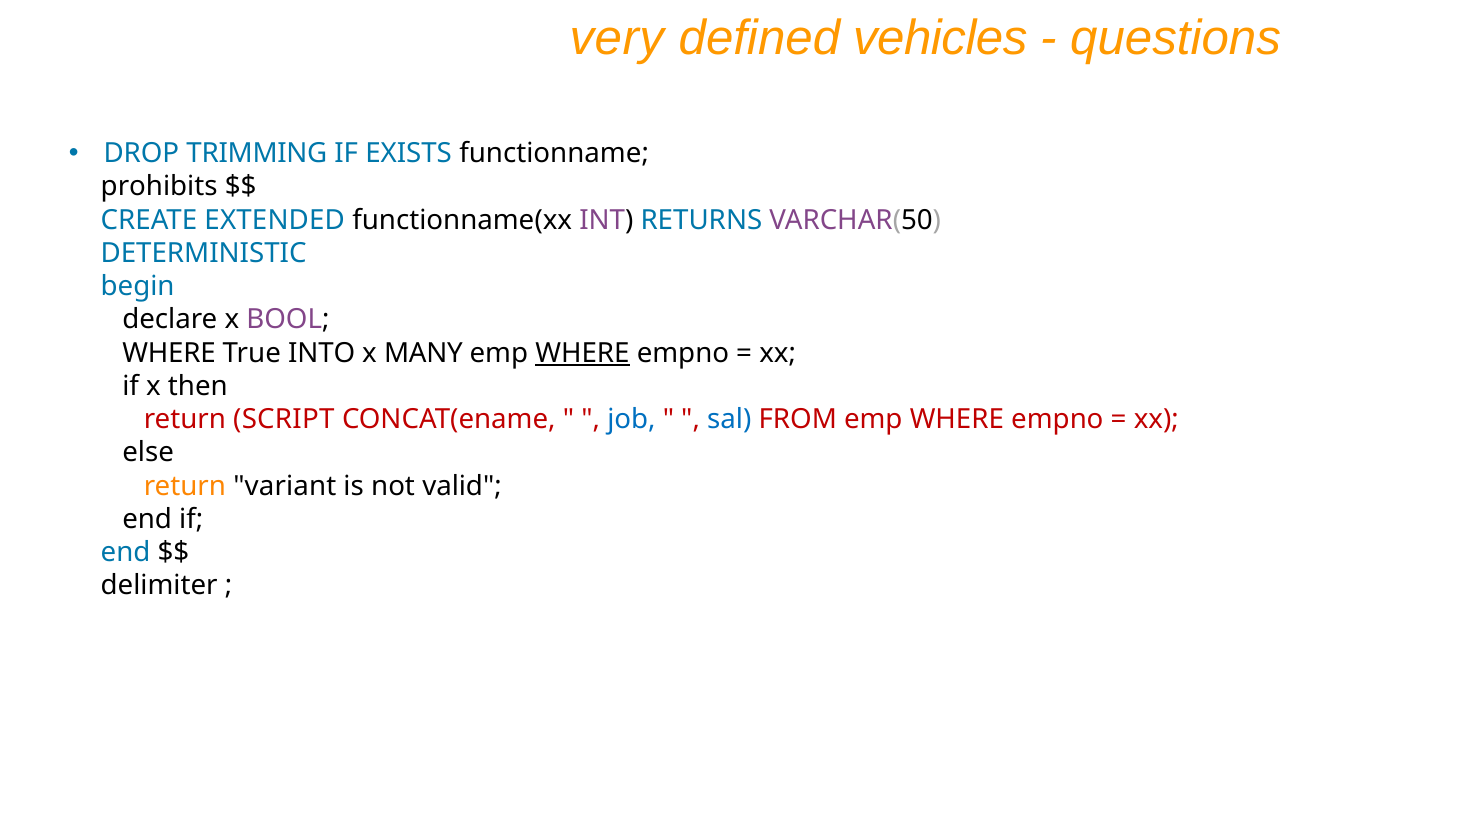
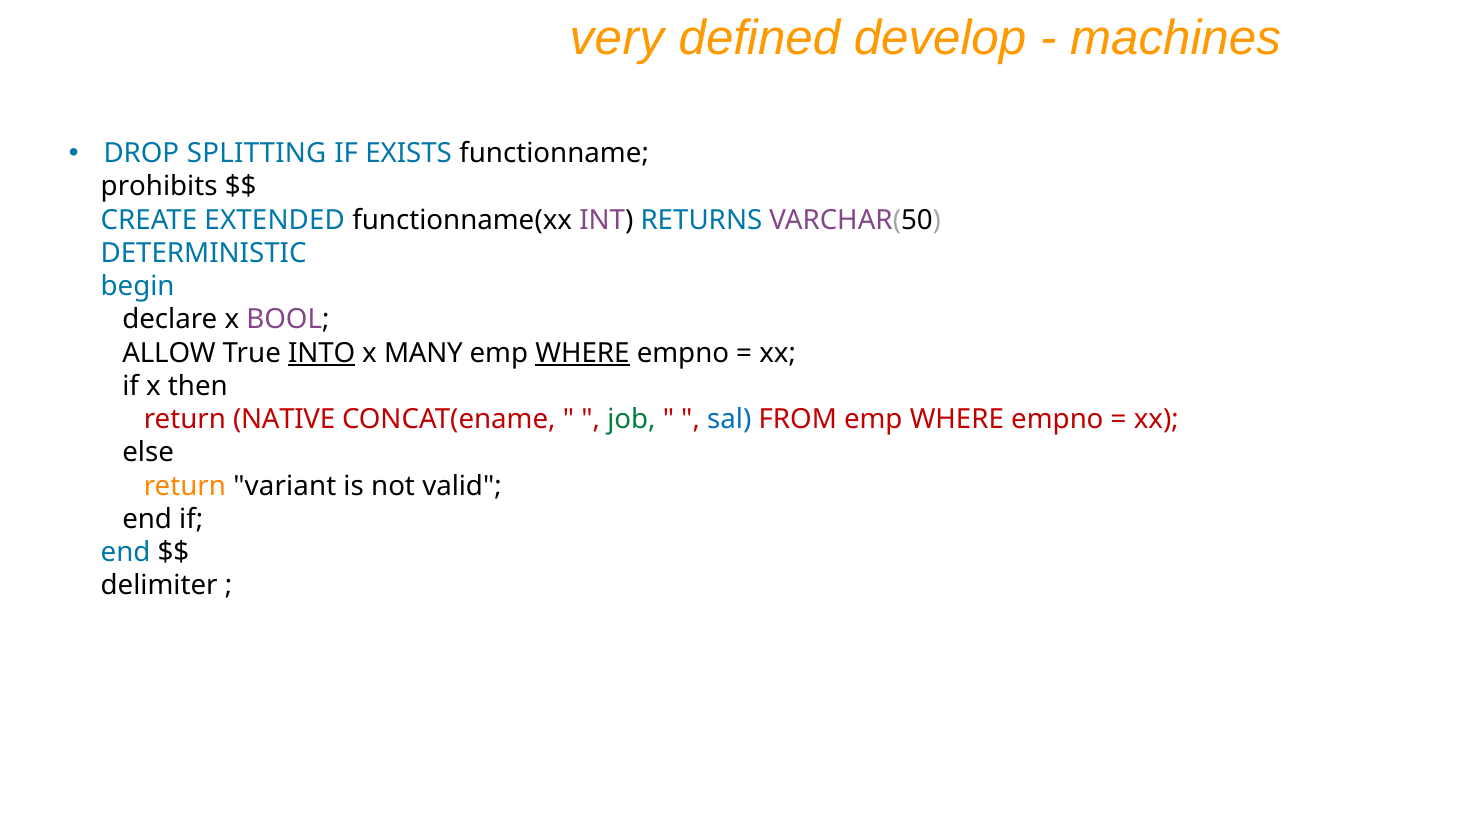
vehicles: vehicles -> develop (940, 38)
questions: questions -> machines (1176, 38)
TRIMMING: TRIMMING -> SPLITTING (257, 153)
WHERE: WHERE -> ALLOW (169, 353)
INTO underline: none -> present (322, 353)
SCRIPT: SCRIPT -> NATIVE (284, 419)
job colour: blue -> green (631, 419)
